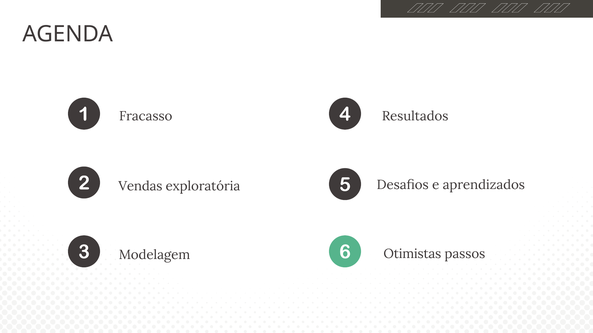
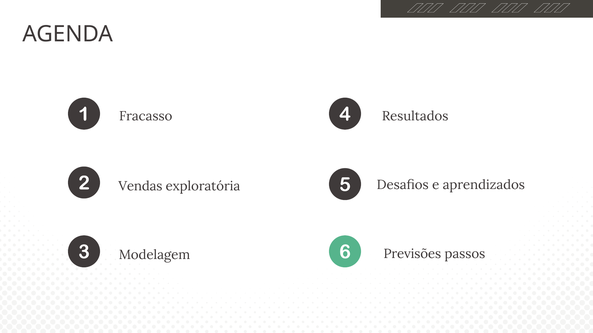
Otimistas: Otimistas -> Previsões (412, 254)
